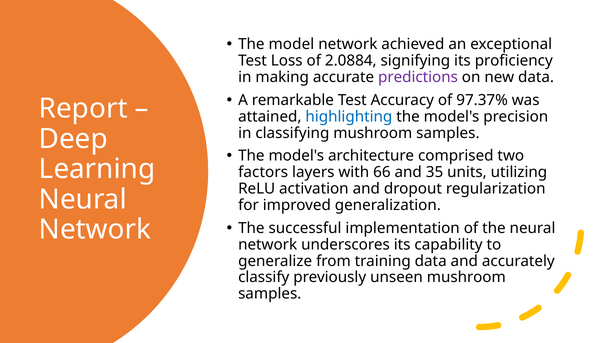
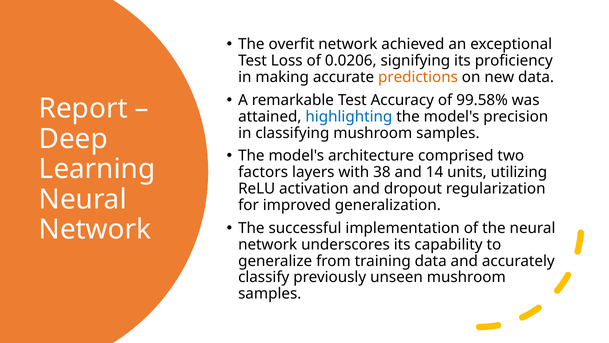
model: model -> overfit (291, 44)
2.0884: 2.0884 -> 0.0206 (351, 61)
predictions colour: purple -> orange (418, 77)
97.37%: 97.37% -> 99.58% (482, 100)
66: 66 -> 38 (382, 172)
35: 35 -> 14 (434, 172)
